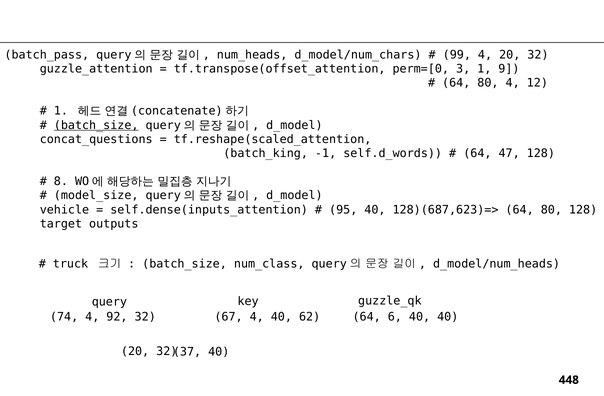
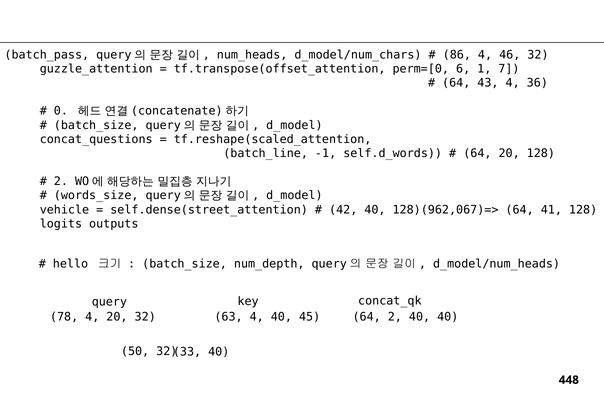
99: 99 -> 86 (457, 55)
4 20: 20 -> 46 (510, 55)
3: 3 -> 6 (463, 69)
9: 9 -> 7 (509, 69)
80: 80 -> 43 (488, 83)
12: 12 -> 36 (537, 83)
1: 1 -> 0 (61, 111)
batch_size underline: present -> none (96, 125)
batch_king: batch_king -> batch_line (266, 154)
64 47: 47 -> 20 (509, 154)
8: 8 -> 2 (61, 182)
model_size: model_size -> words_size (96, 196)
self.dense(inputs_attention: self.dense(inputs_attention -> self.dense(street_attention (209, 210)
95: 95 -> 42 (343, 210)
128)(687,623)=>: 128)(687,623)=> -> 128)(962,067)=> (446, 210)
80: 80 -> 41 (551, 210)
target: target -> logits (61, 224)
truck: truck -> hello (70, 264)
num_class: num_class -> num_depth (269, 264)
guzzle_qk: guzzle_qk -> concat_qk (390, 301)
74: 74 -> 78 (64, 317)
4 92: 92 -> 20 (117, 317)
67: 67 -> 63 (229, 317)
62: 62 -> 45 (310, 317)
64 6: 6 -> 2 (395, 317)
20: 20 -> 50 (135, 352)
37: 37 -> 33 (187, 353)
